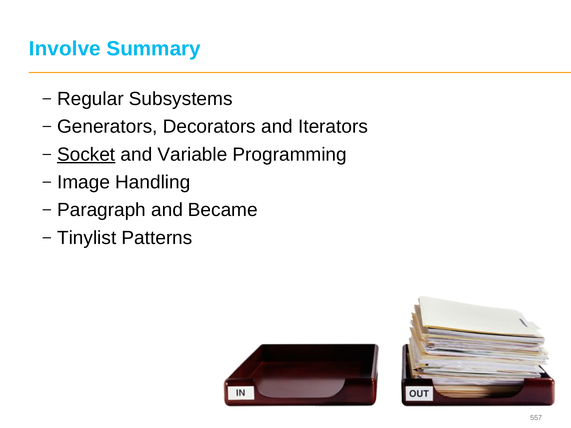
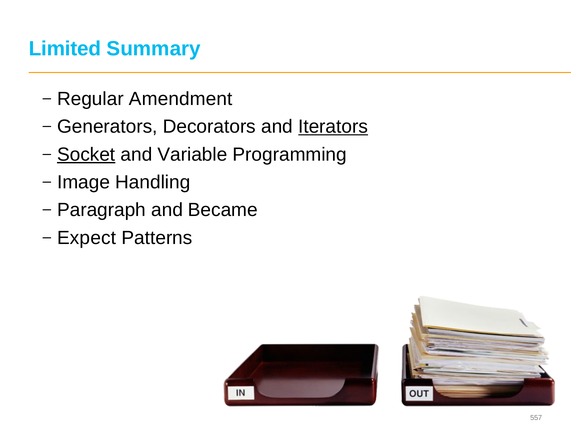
Involve: Involve -> Limited (65, 49)
Subsystems: Subsystems -> Amendment (181, 99)
Iterators underline: none -> present (333, 127)
Tinylist: Tinylist -> Expect (87, 238)
